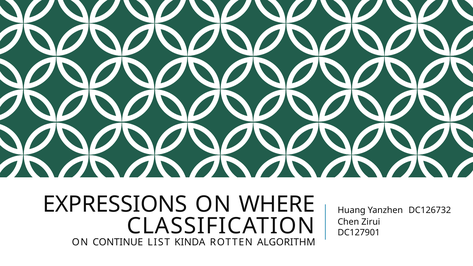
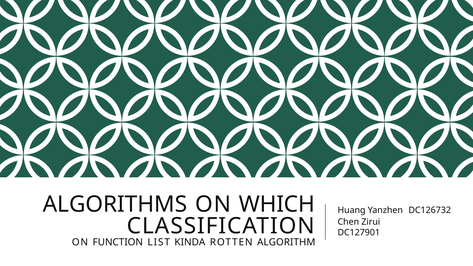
EXPRESSIONS: EXPRESSIONS -> ALGORITHMS (115, 204)
WHERE: WHERE -> WHICH (277, 204)
CONTINUE: CONTINUE -> FUNCTION (118, 242)
